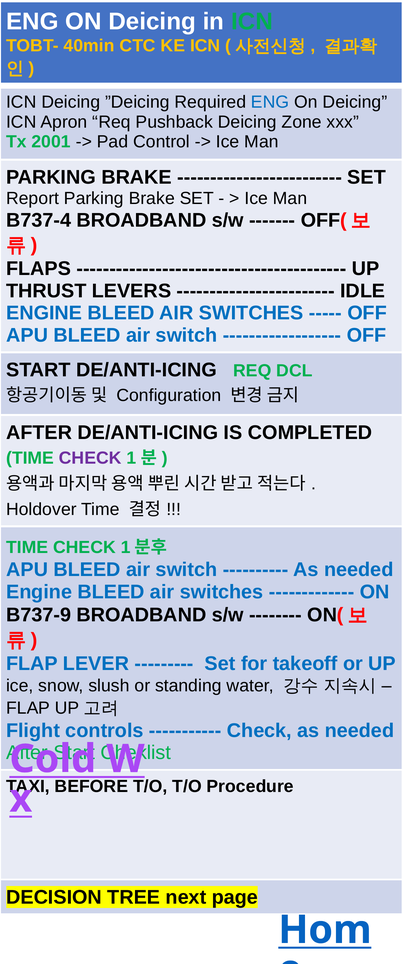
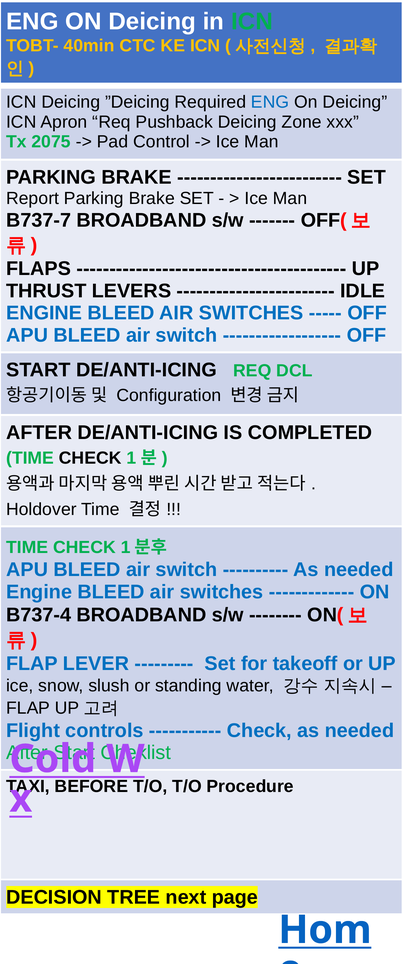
2001: 2001 -> 2075 (51, 142)
B737-4: B737-4 -> B737-7 (39, 220)
CHECK colour: purple -> black (90, 458)
B737-9: B737-9 -> B737-4 (39, 615)
